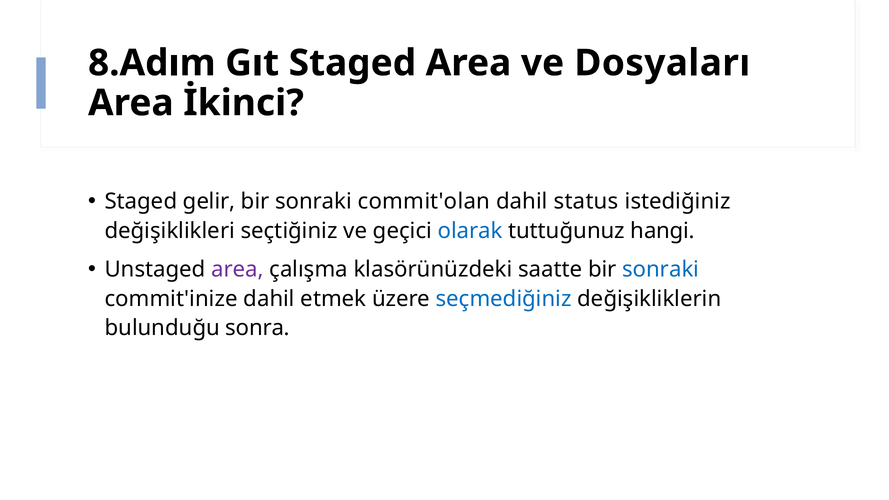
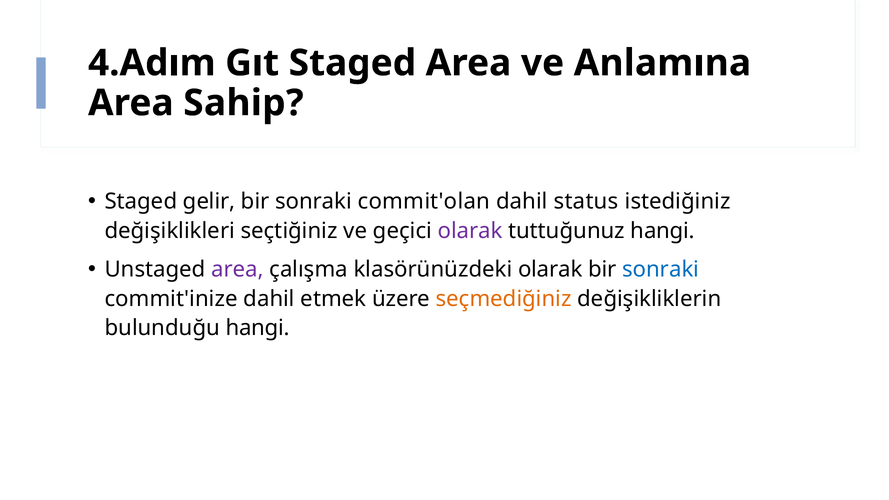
8.Adım: 8.Adım -> 4.Adım (152, 63)
Dosyaları: Dosyaları -> Anlamına (662, 63)
İkinci: İkinci -> Sahip (243, 103)
olarak colour: blue -> purple (470, 231)
klasörünüzdeki saatte: saatte -> olarak (550, 269)
seçmediğiniz colour: blue -> orange (504, 299)
bulunduğu sonra: sonra -> hangi (258, 328)
